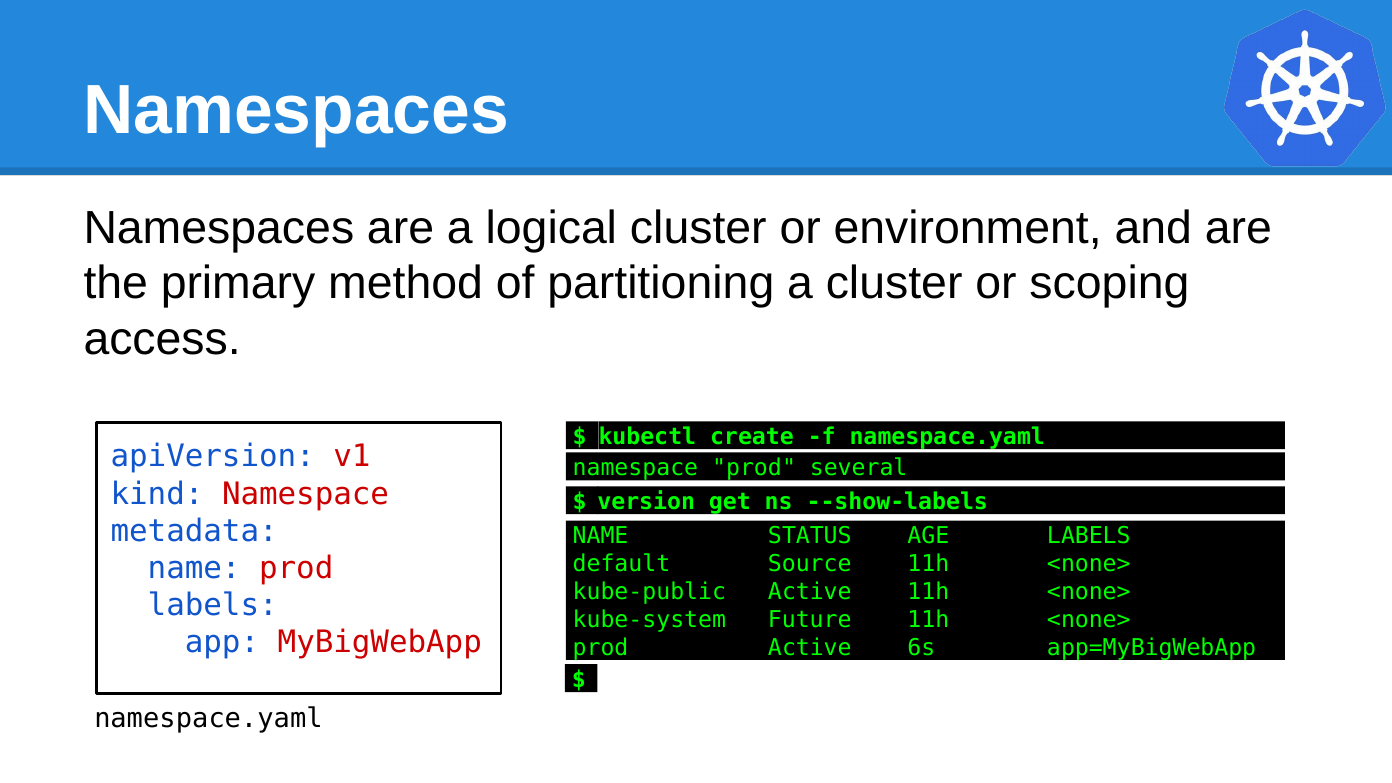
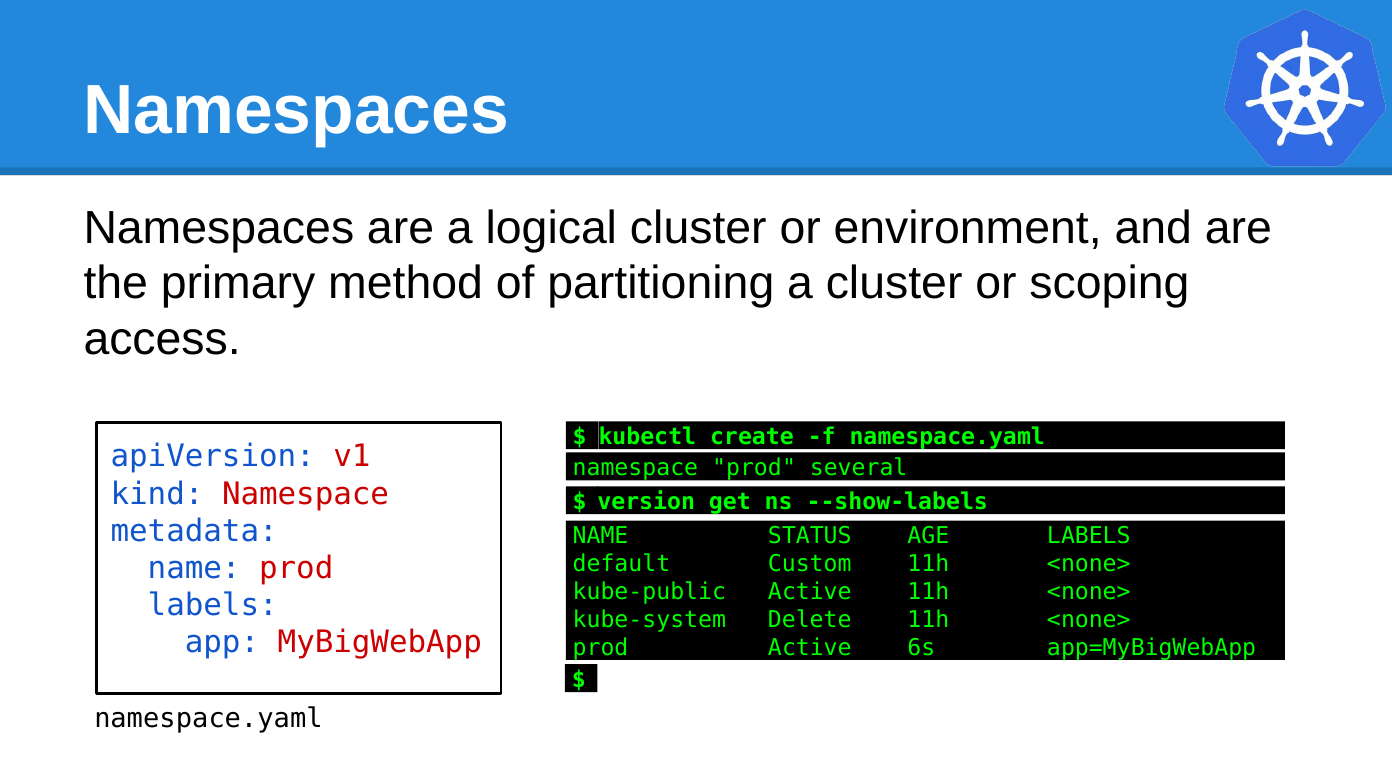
Source: Source -> Custom (810, 564)
Future: Future -> Delete (810, 620)
